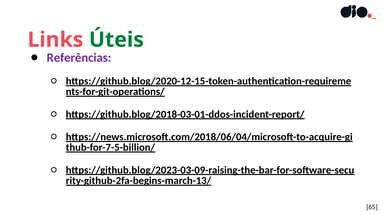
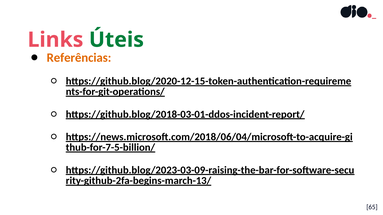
Referências colour: purple -> orange (79, 58)
